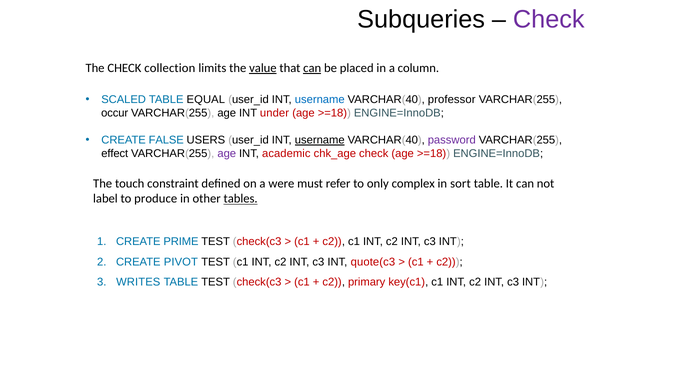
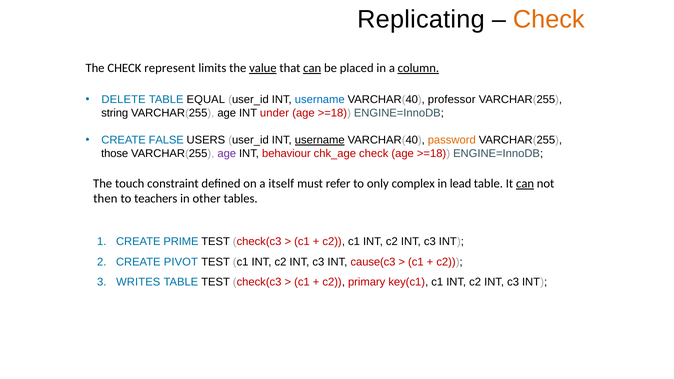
Subqueries: Subqueries -> Replicating (421, 19)
Check colour: purple -> orange (549, 19)
collection: collection -> represent (170, 68)
column underline: none -> present (418, 68)
SCALED: SCALED -> DELETE (124, 100)
occur: occur -> string (115, 113)
password colour: purple -> orange (452, 140)
effect: effect -> those (115, 154)
academic: academic -> behaviour (286, 154)
were: were -> itself (281, 184)
sort: sort -> lead (461, 184)
can underline: none -> present (525, 184)
label: label -> then (105, 199)
produce: produce -> teachers (156, 199)
tables underline: present -> none (241, 199)
quote(c3: quote(c3 -> cause(c3 (373, 262)
